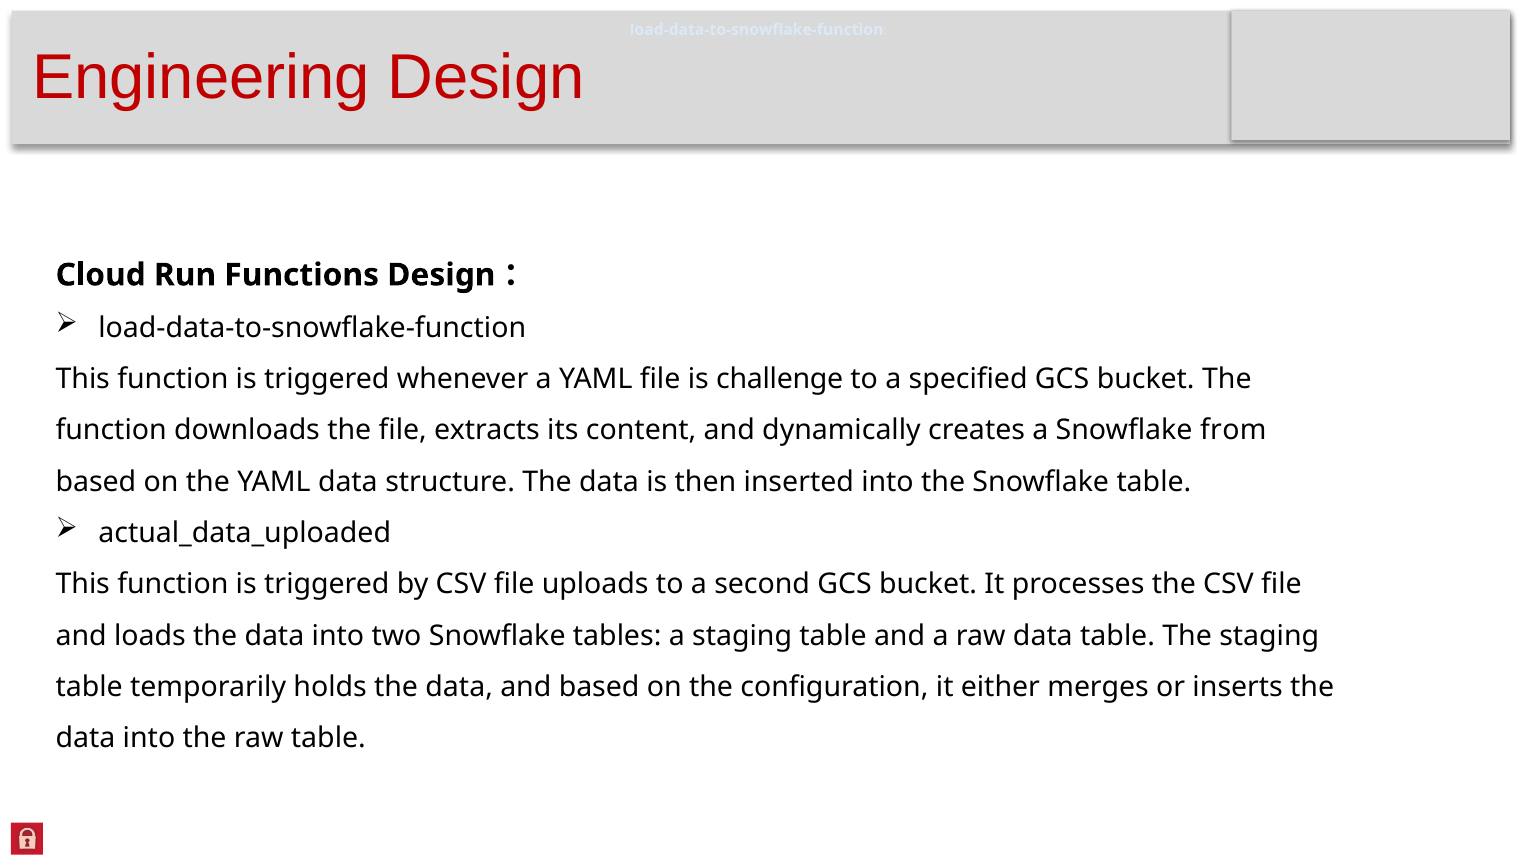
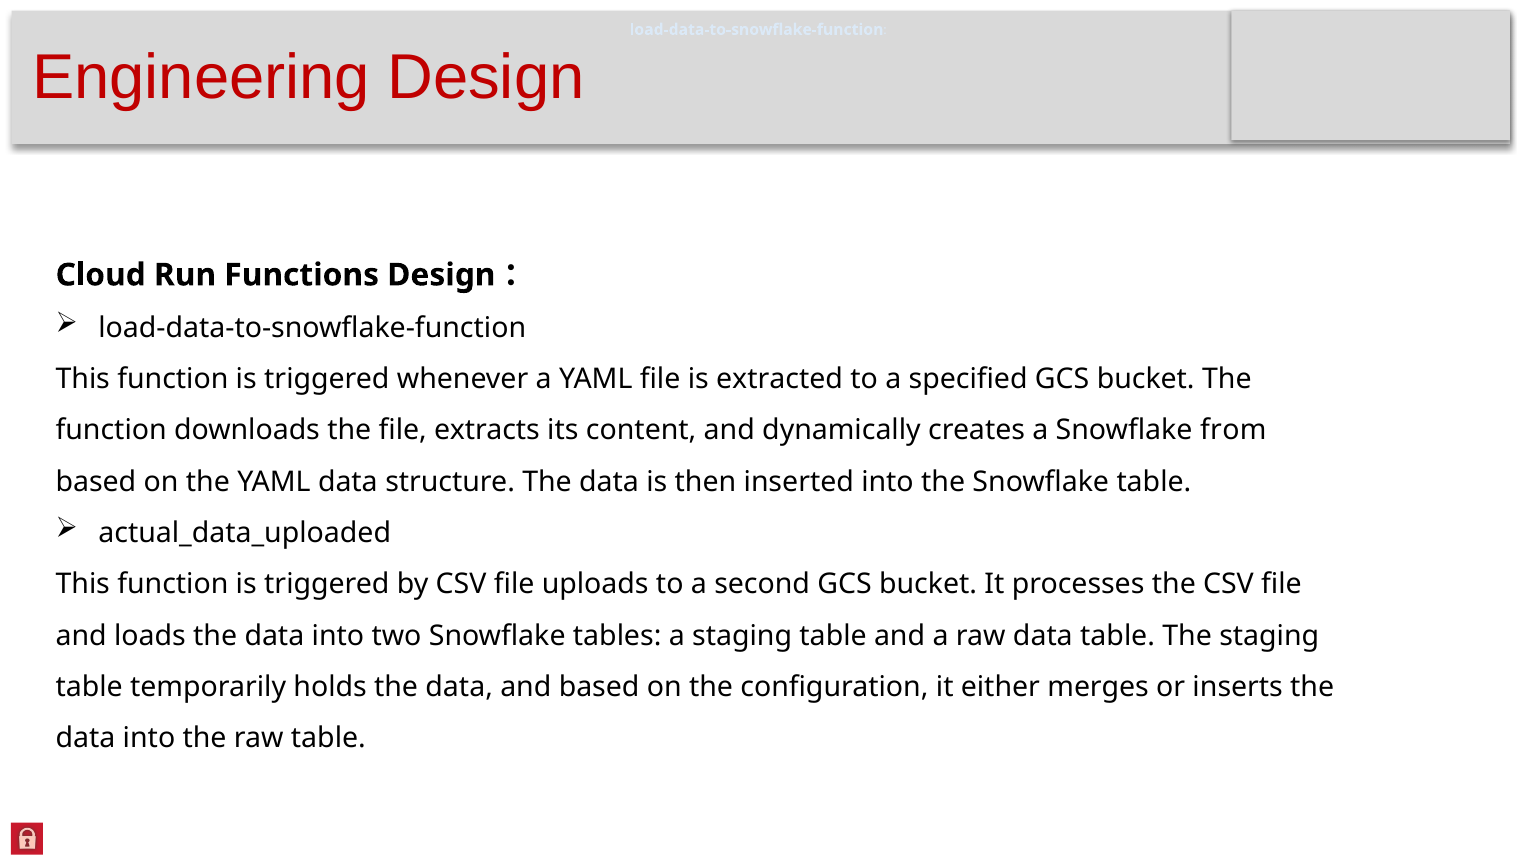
challenge: challenge -> extracted (780, 379)
